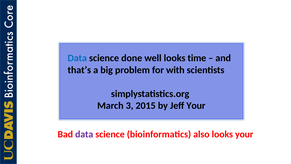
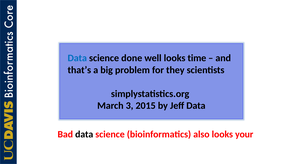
with: with -> they (175, 70)
Jeff Your: Your -> Data (196, 105)
data colour: purple -> black (84, 134)
